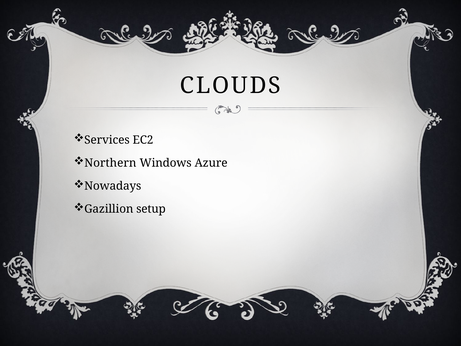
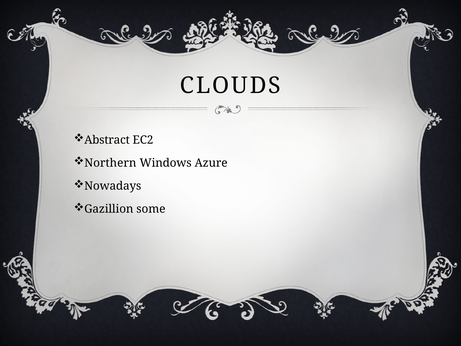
Services: Services -> Abstract (107, 140)
setup: setup -> some (151, 209)
